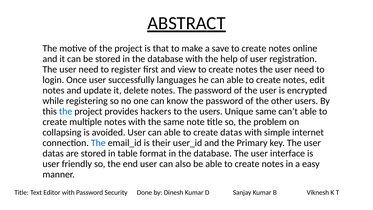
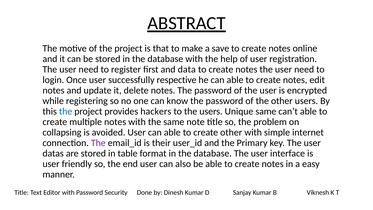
view: view -> data (187, 69)
languages: languages -> respective (177, 80)
create datas: datas -> other (231, 132)
The colour: blue -> purple (98, 143)
